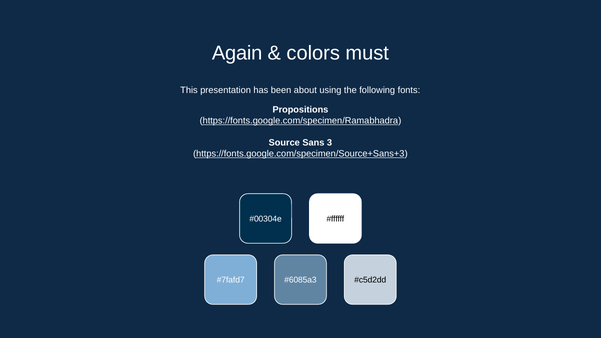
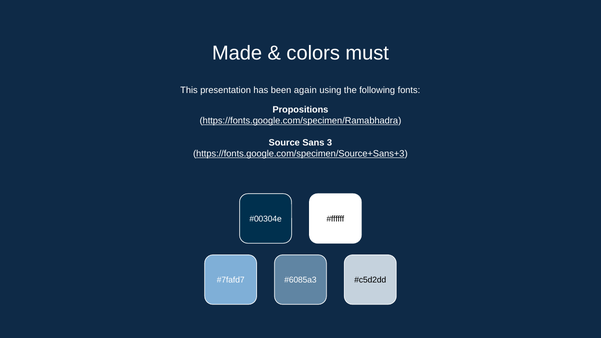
Again: Again -> Made (237, 53)
about: about -> again (305, 90)
